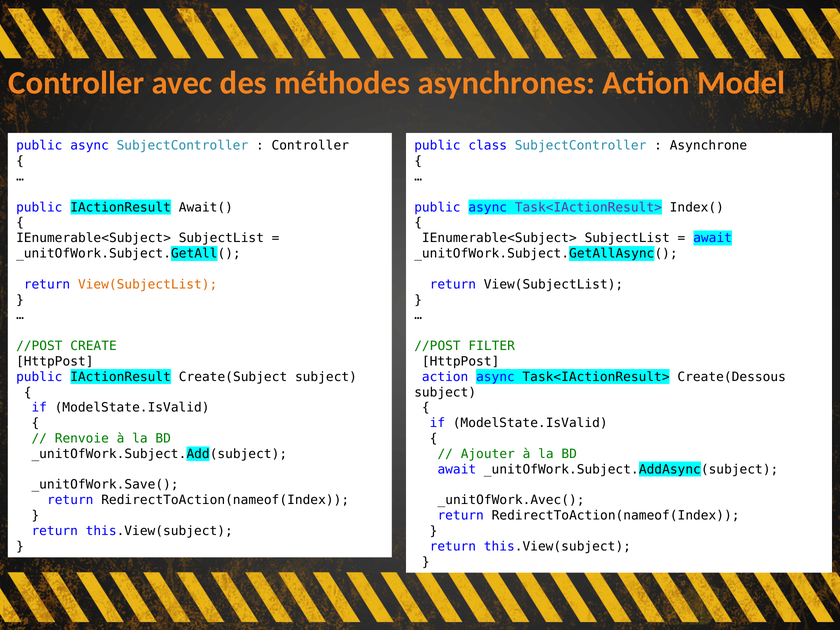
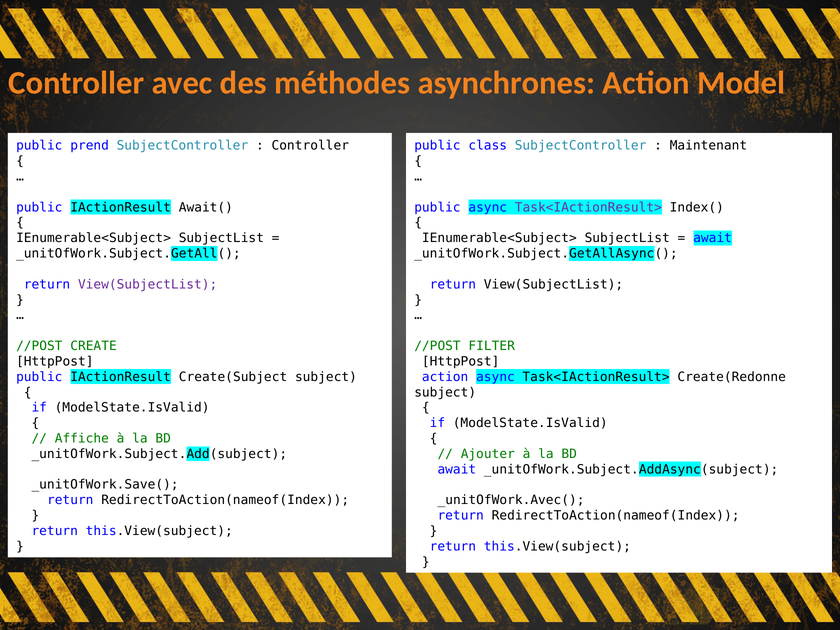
async: async -> prend (90, 146)
Asynchrone: Asynchrone -> Maintenant (708, 146)
View(SubjectList colour: orange -> purple (148, 284)
Create(Dessous: Create(Dessous -> Create(Redonne (732, 377)
Renvoie: Renvoie -> Affiche (82, 439)
